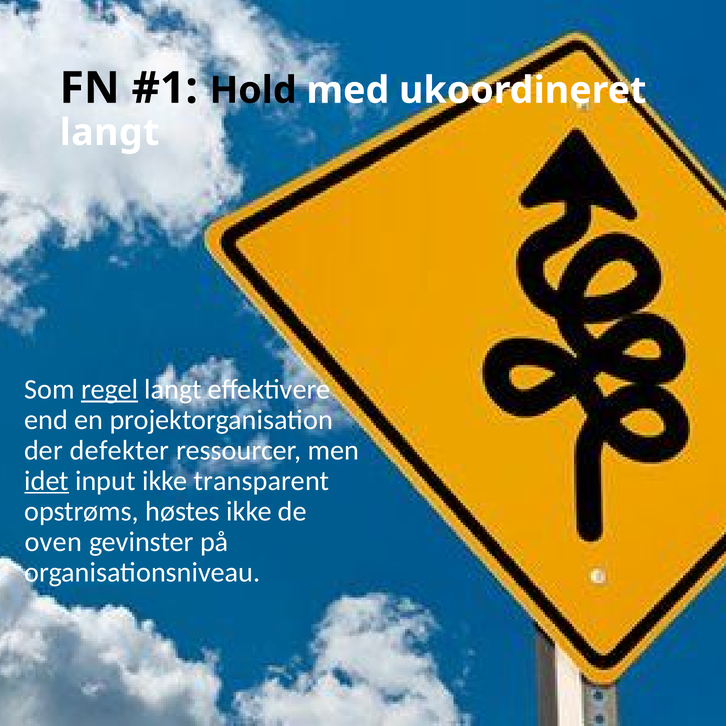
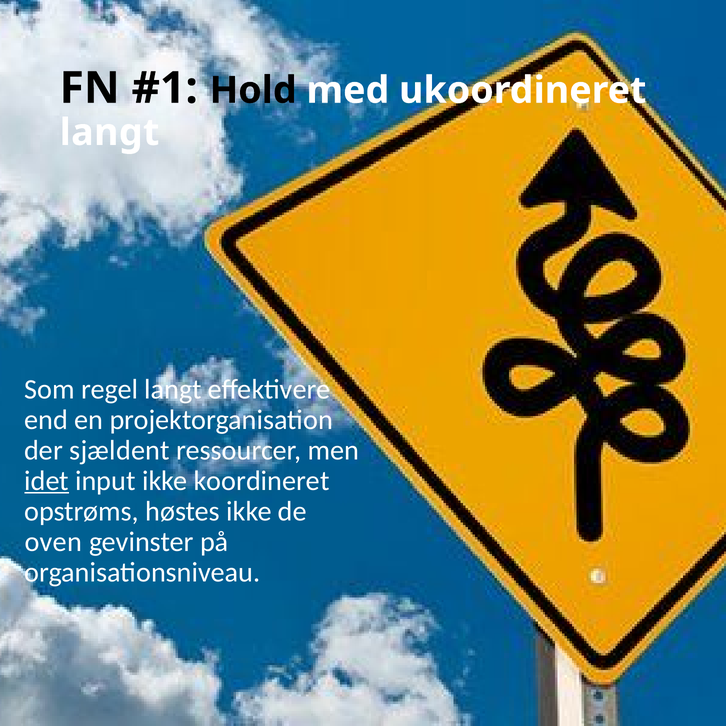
regel underline: present -> none (110, 389)
defekter: defekter -> sjældent (120, 450)
transparent: transparent -> koordineret (262, 481)
